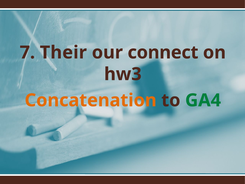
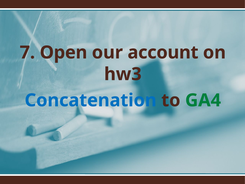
Their: Their -> Open (63, 52)
connect: connect -> account (163, 52)
Concatenation colour: orange -> blue (91, 100)
